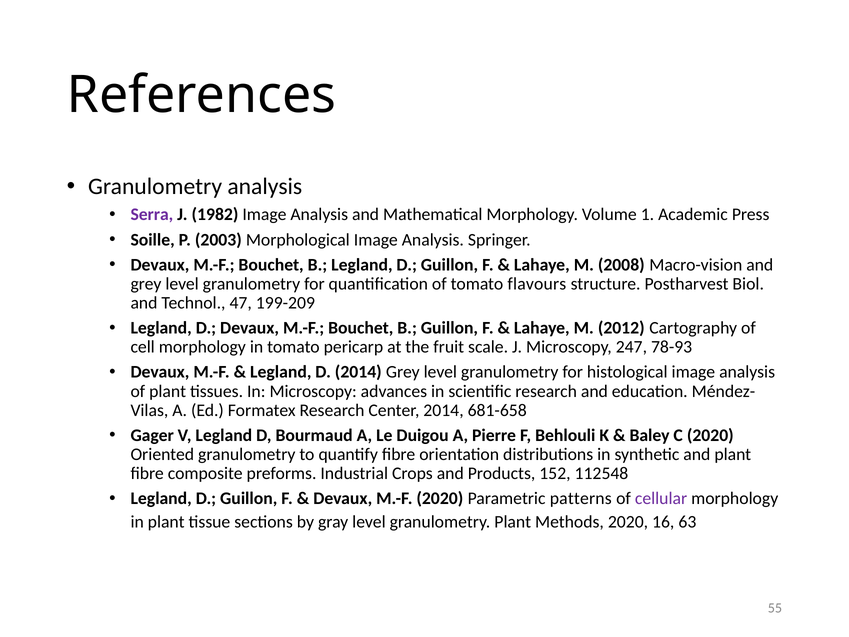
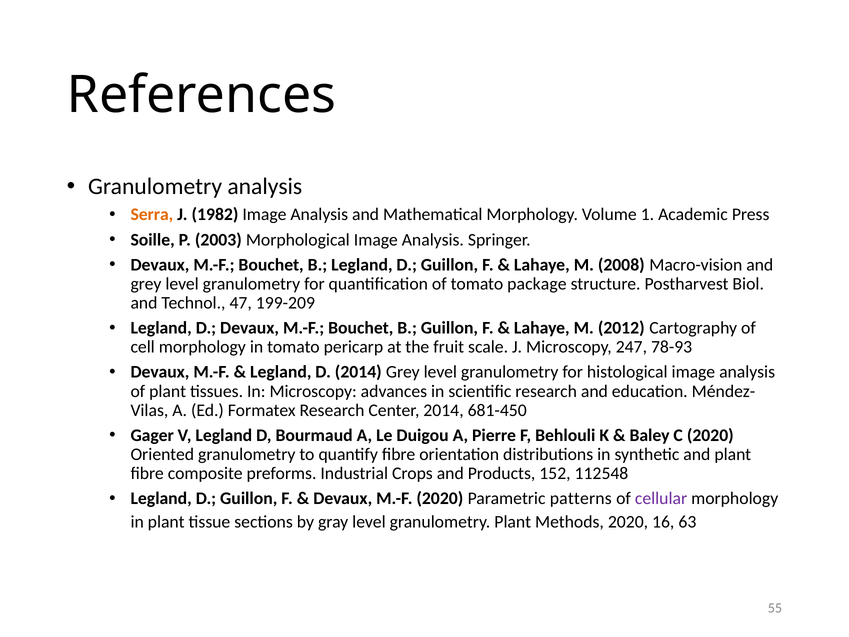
Serra colour: purple -> orange (152, 215)
flavours: flavours -> package (537, 284)
681-658: 681-658 -> 681-450 (497, 410)
